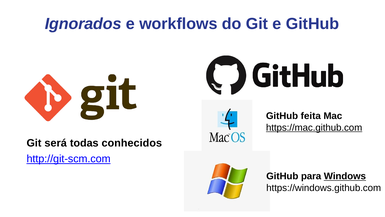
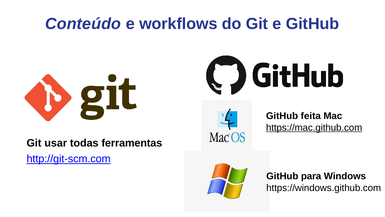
Ignorados: Ignorados -> Conteúdo (83, 24)
será: será -> usar (56, 143)
conhecidos: conhecidos -> ferramentas (132, 143)
Windows underline: present -> none (345, 176)
